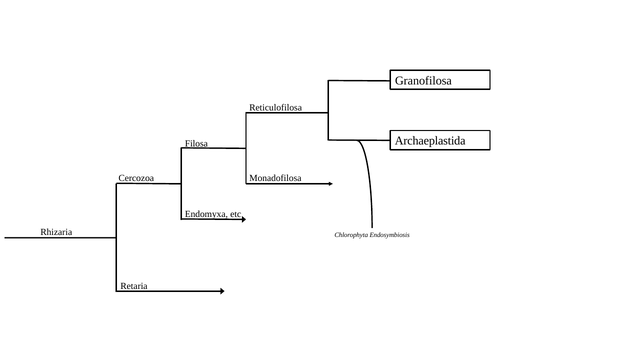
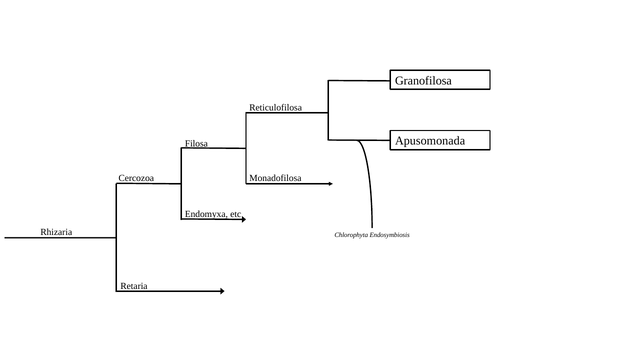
Archaeplastida: Archaeplastida -> Apusomonada (430, 141)
